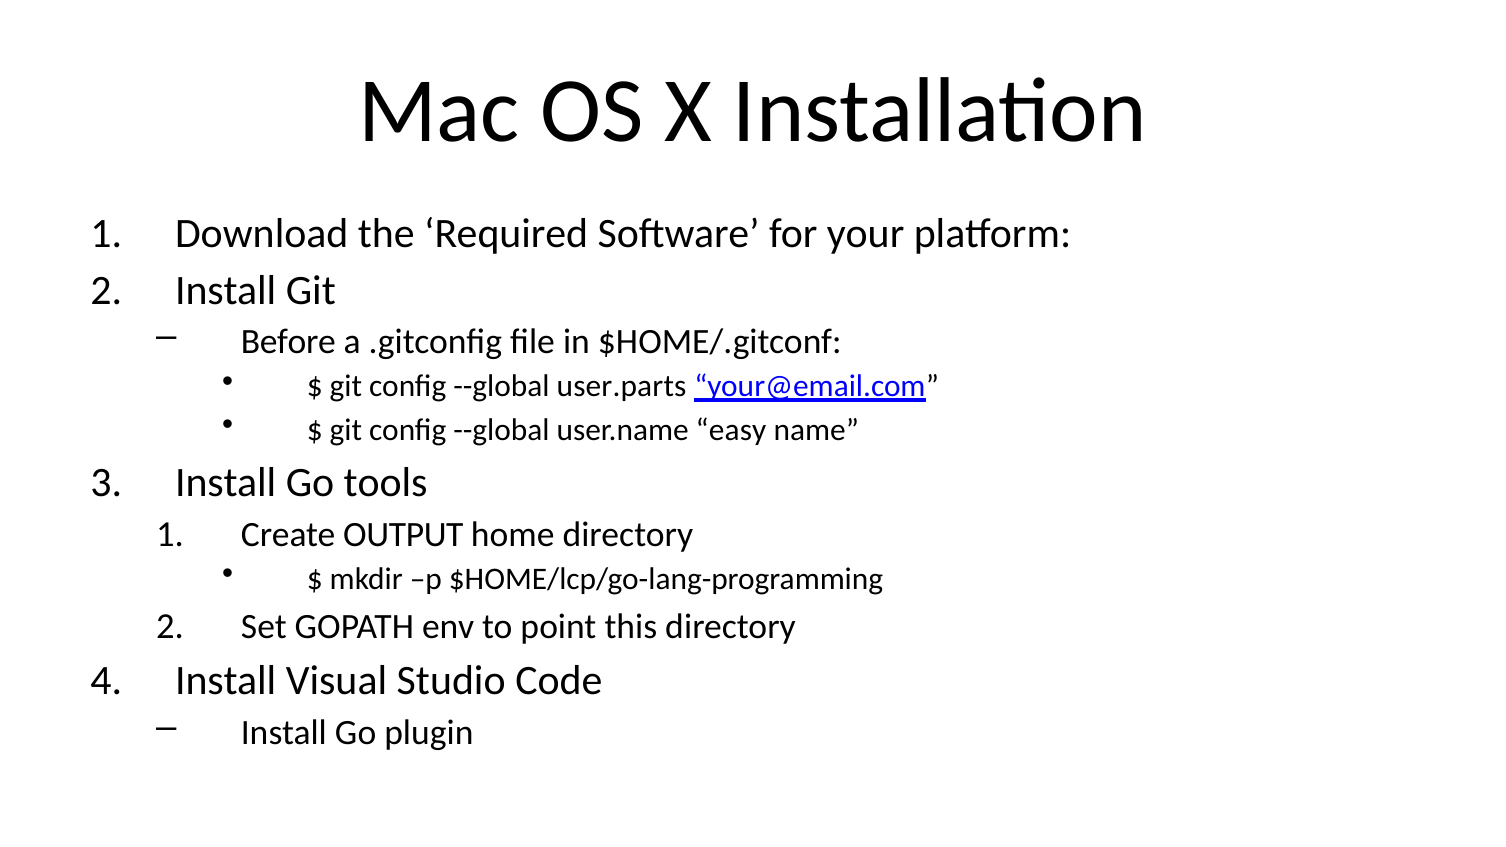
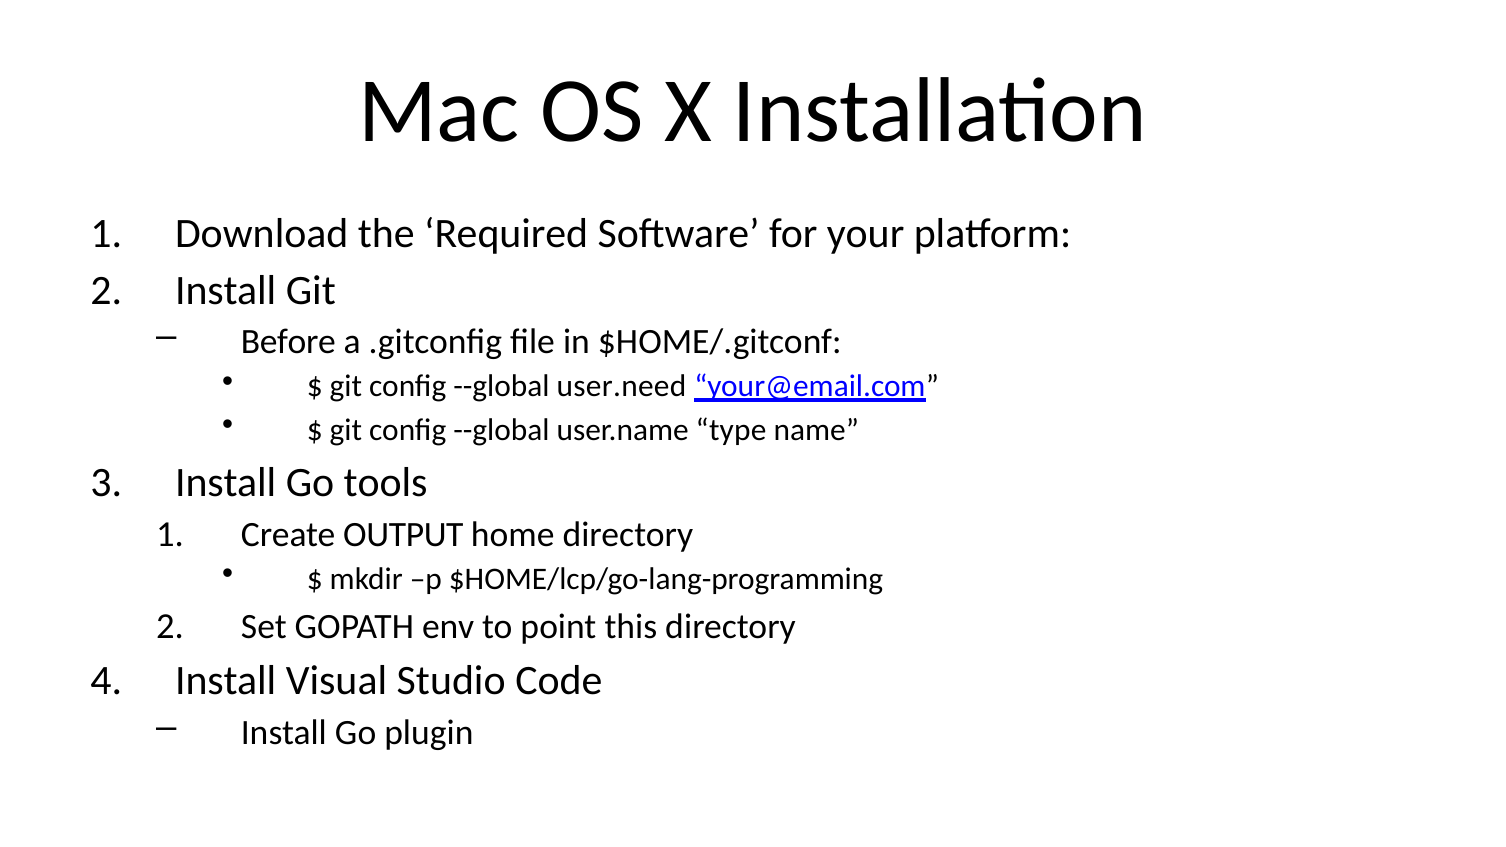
user.parts: user.parts -> user.need (621, 387)
easy: easy -> type (731, 430)
